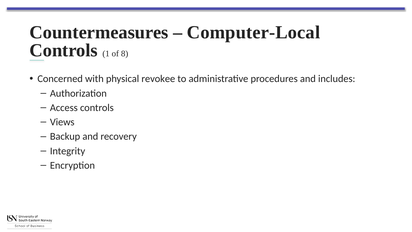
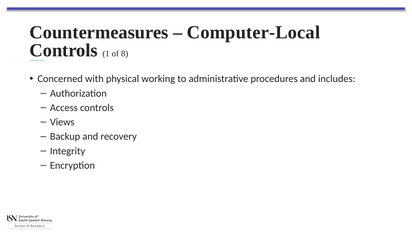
revokee: revokee -> working (158, 79)
